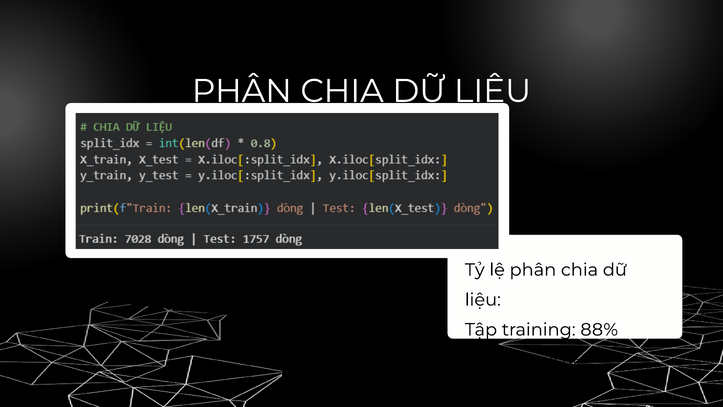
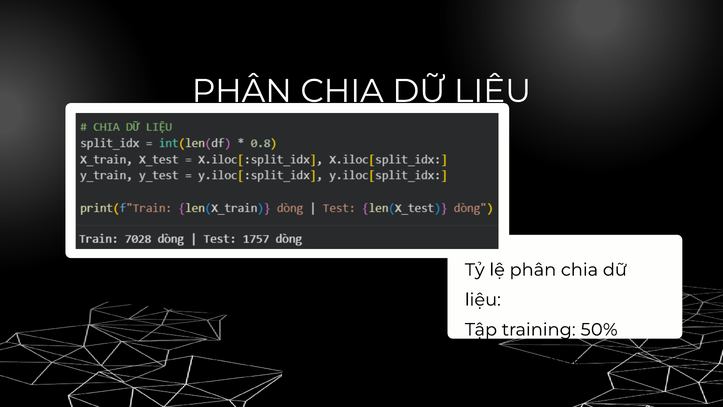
88%: 88% -> 50% (599, 329)
